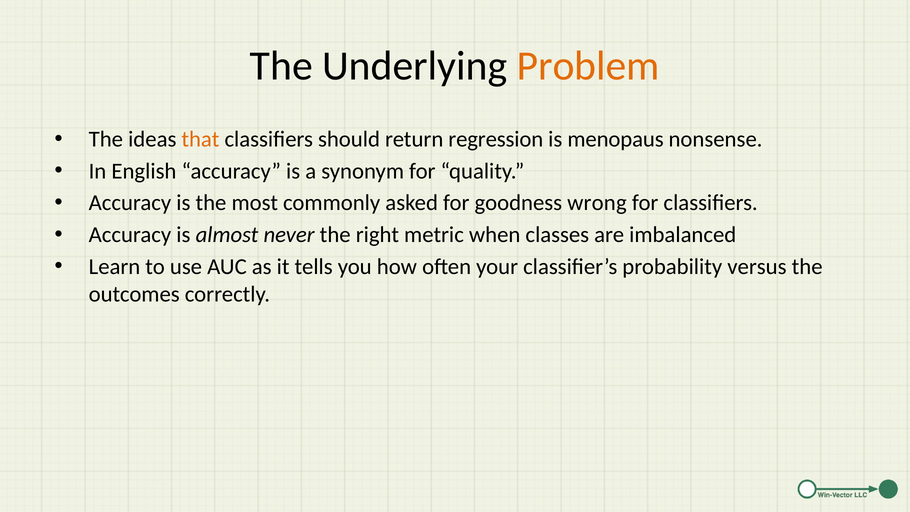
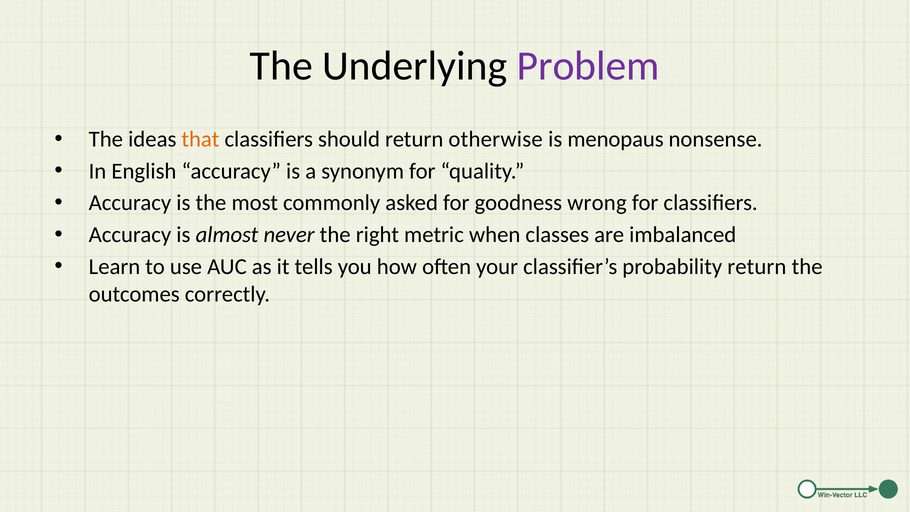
Problem colour: orange -> purple (588, 66)
regression: regression -> otherwise (496, 139)
probability versus: versus -> return (757, 267)
